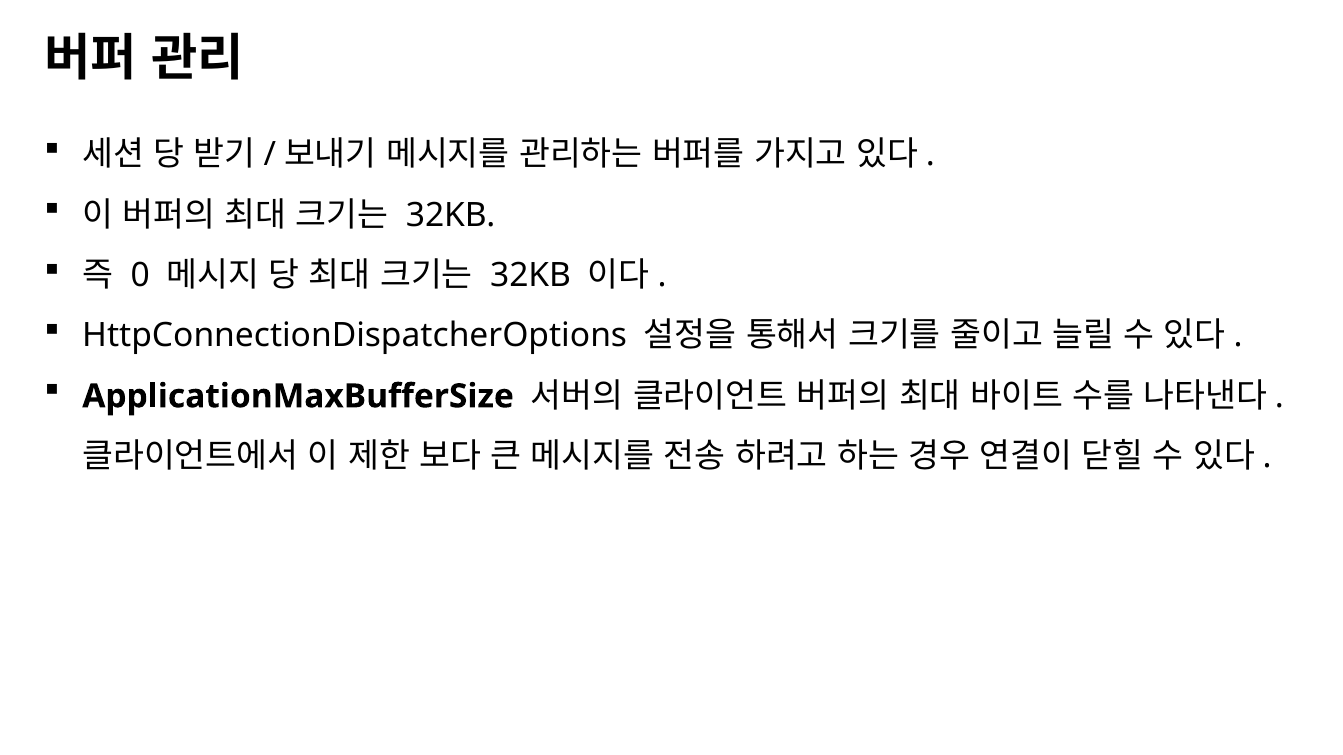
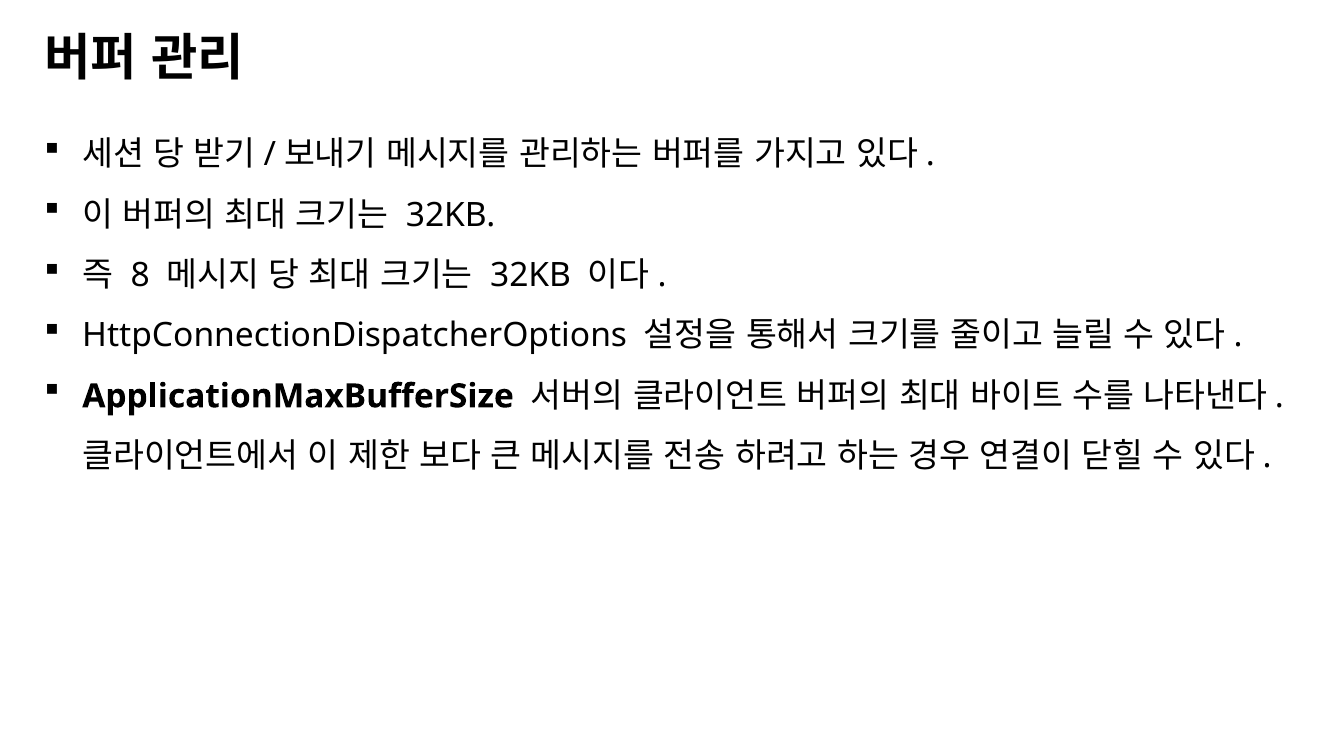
0: 0 -> 8 (140, 276)
